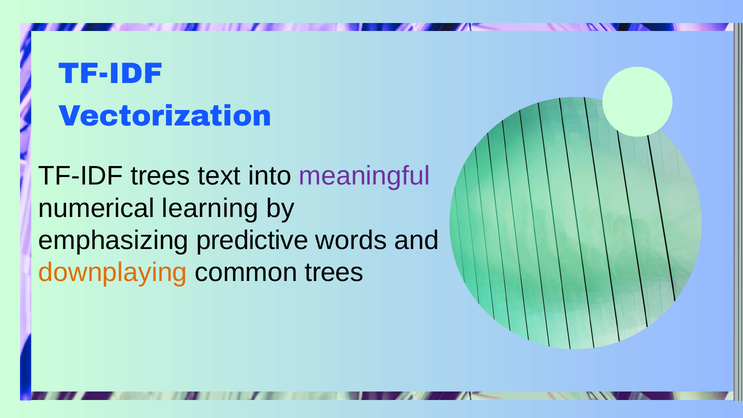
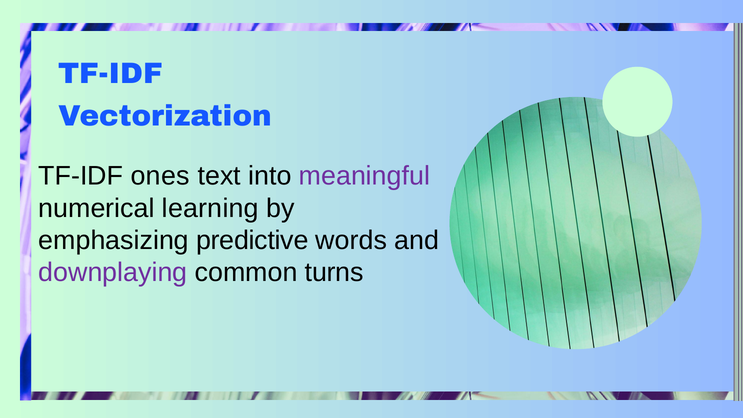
TF-IDF trees: trees -> ones (160, 176)
downplaying colour: orange -> purple (113, 273)
common trees: trees -> turns (334, 273)
